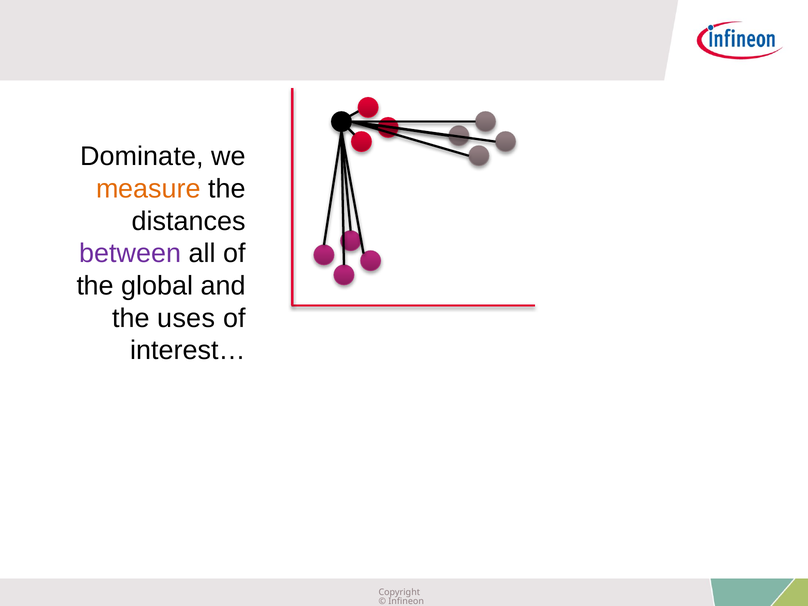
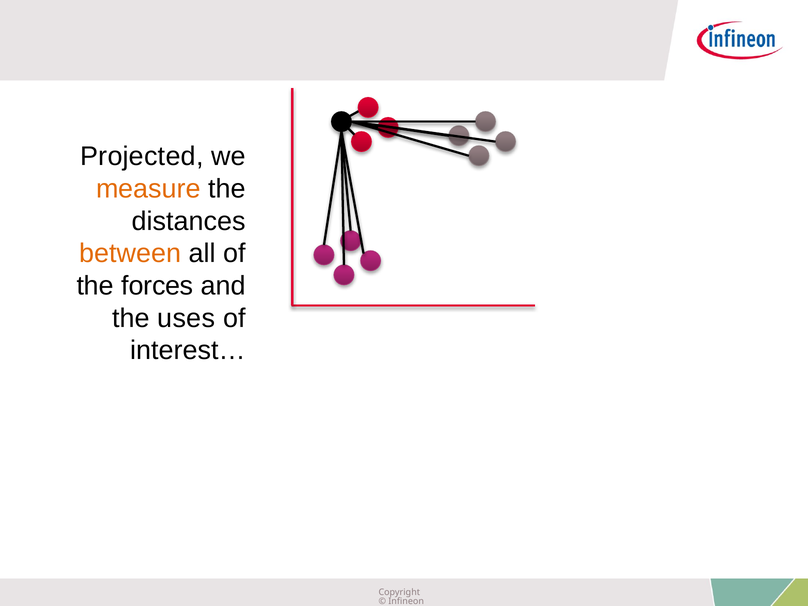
Dominate: Dominate -> Projected (142, 157)
between colour: purple -> orange (130, 254)
global: global -> forces (157, 286)
